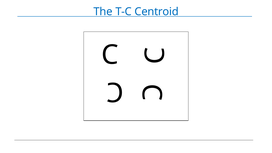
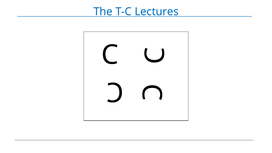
Centroid: Centroid -> Lectures (157, 12)
